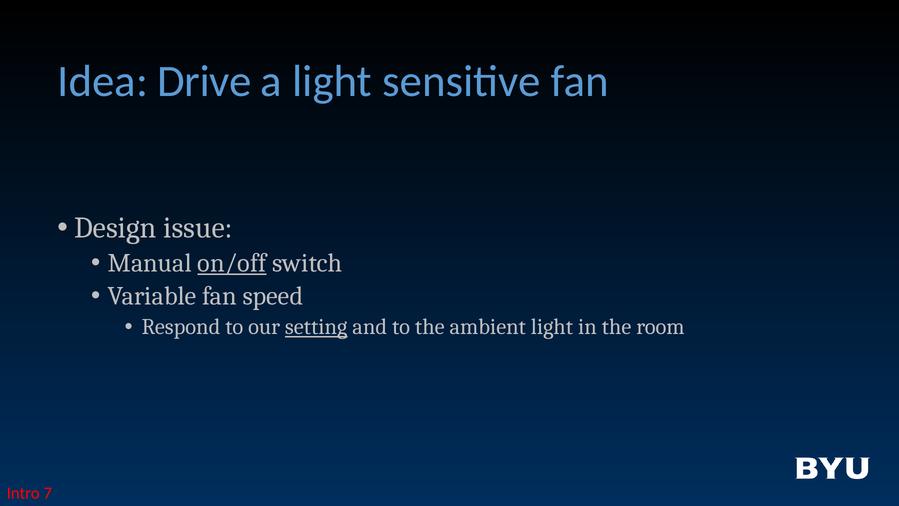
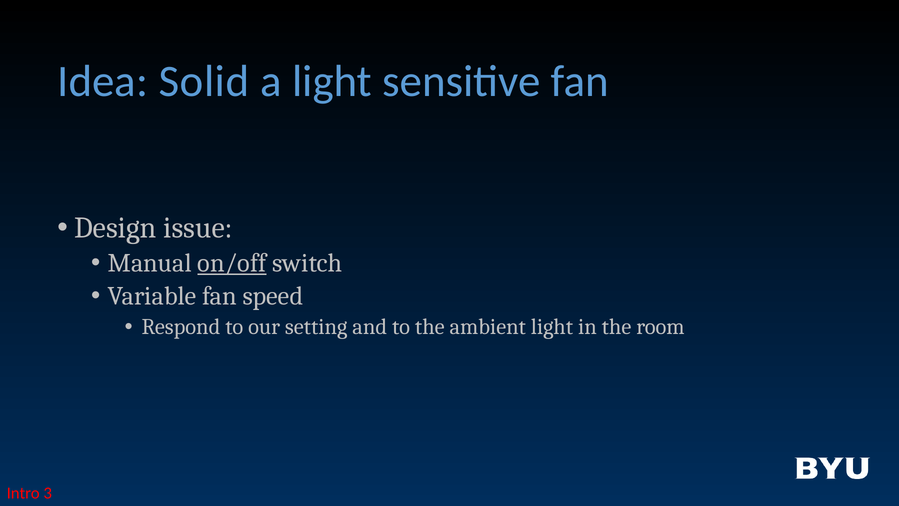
Drive: Drive -> Solid (204, 81)
setting underline: present -> none (316, 327)
7: 7 -> 3 (48, 493)
